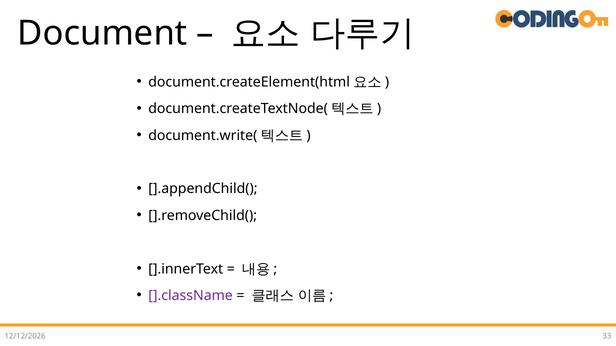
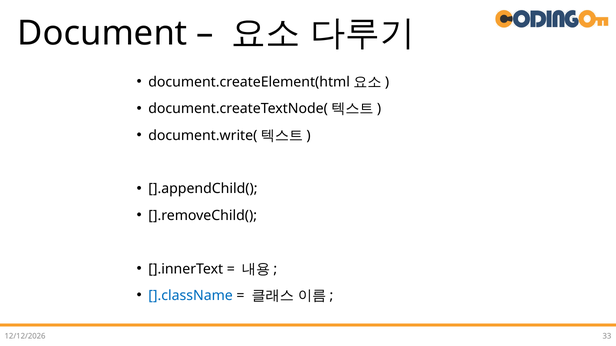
].className colour: purple -> blue (191, 296)
